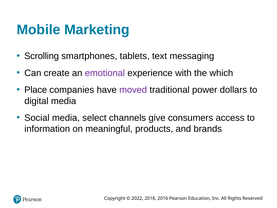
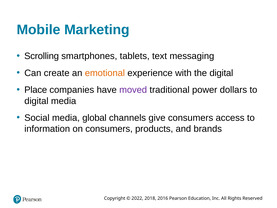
emotional colour: purple -> orange (105, 73)
the which: which -> digital (221, 73)
select: select -> global (94, 118)
on meaningful: meaningful -> consumers (109, 129)
